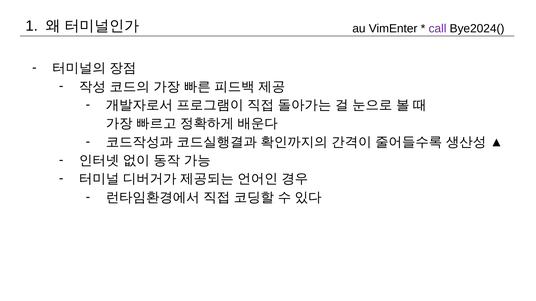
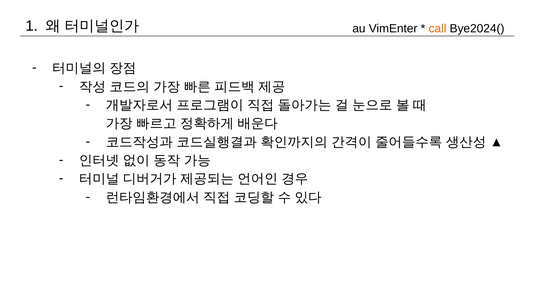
call colour: purple -> orange (438, 28)
